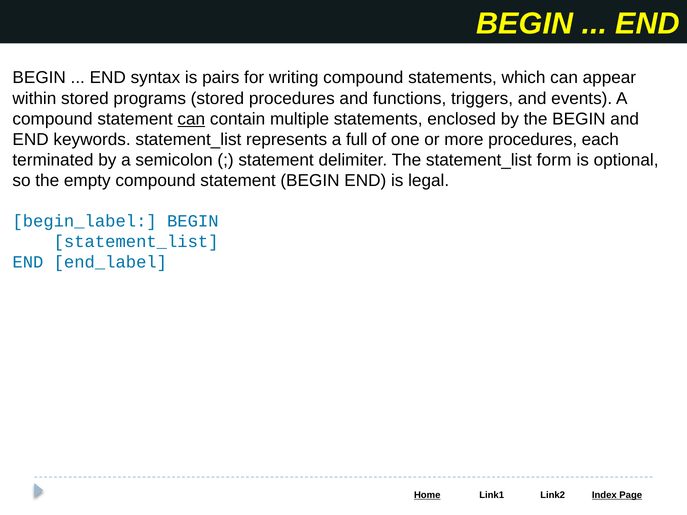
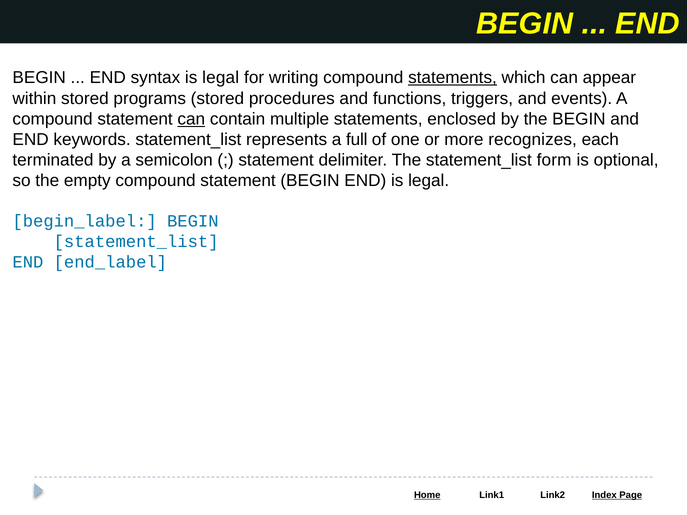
syntax is pairs: pairs -> legal (221, 78)
statements underline: none -> present (452, 78)
more procedures: procedures -> recognizes (533, 140)
